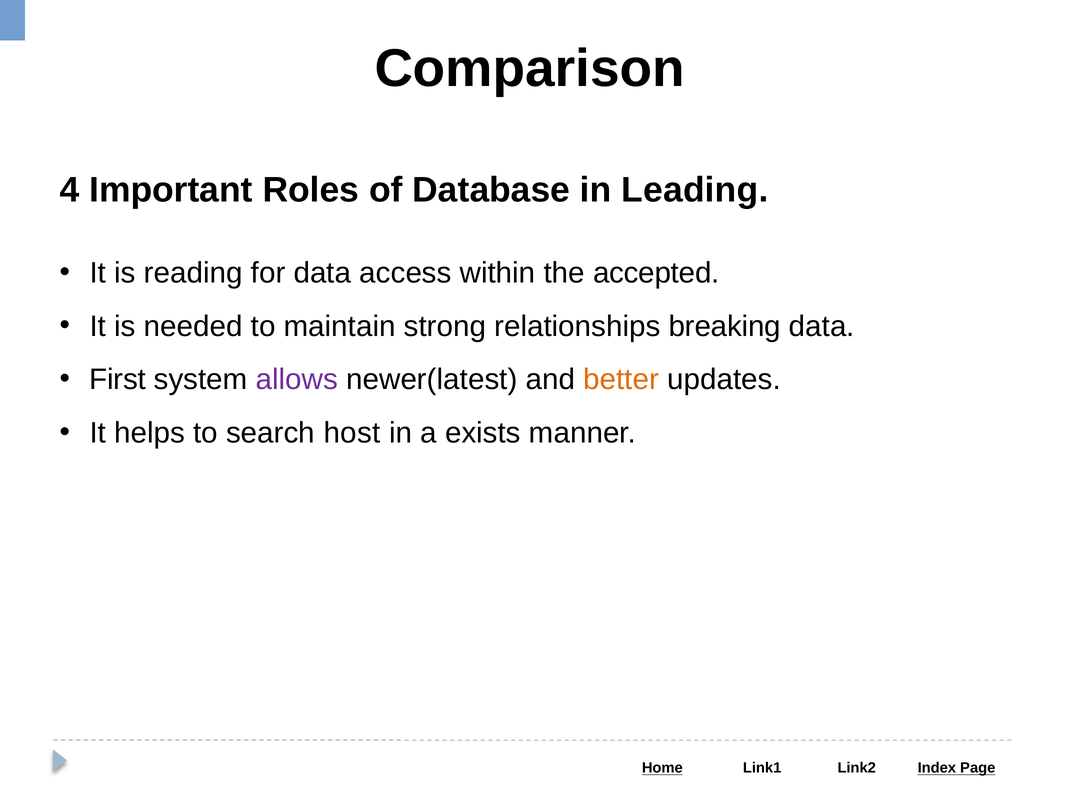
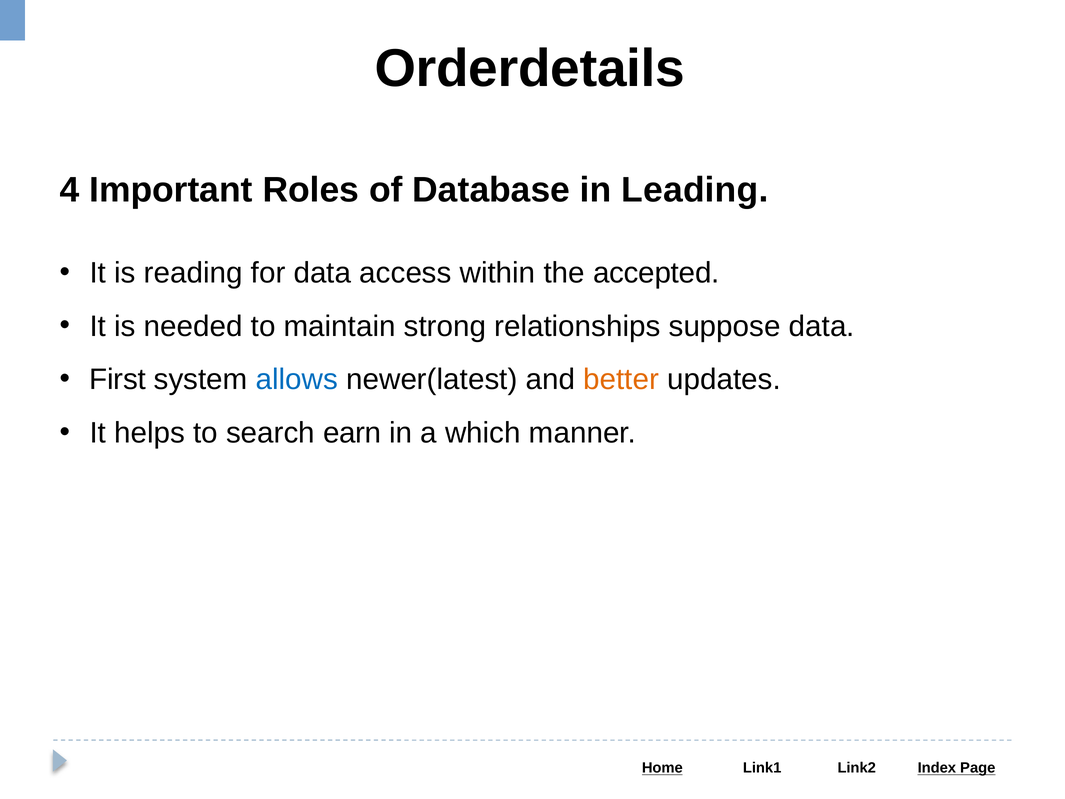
Comparison: Comparison -> Orderdetails (530, 69)
breaking: breaking -> suppose (725, 326)
allows colour: purple -> blue (297, 380)
host: host -> earn (352, 433)
exists: exists -> which (483, 433)
